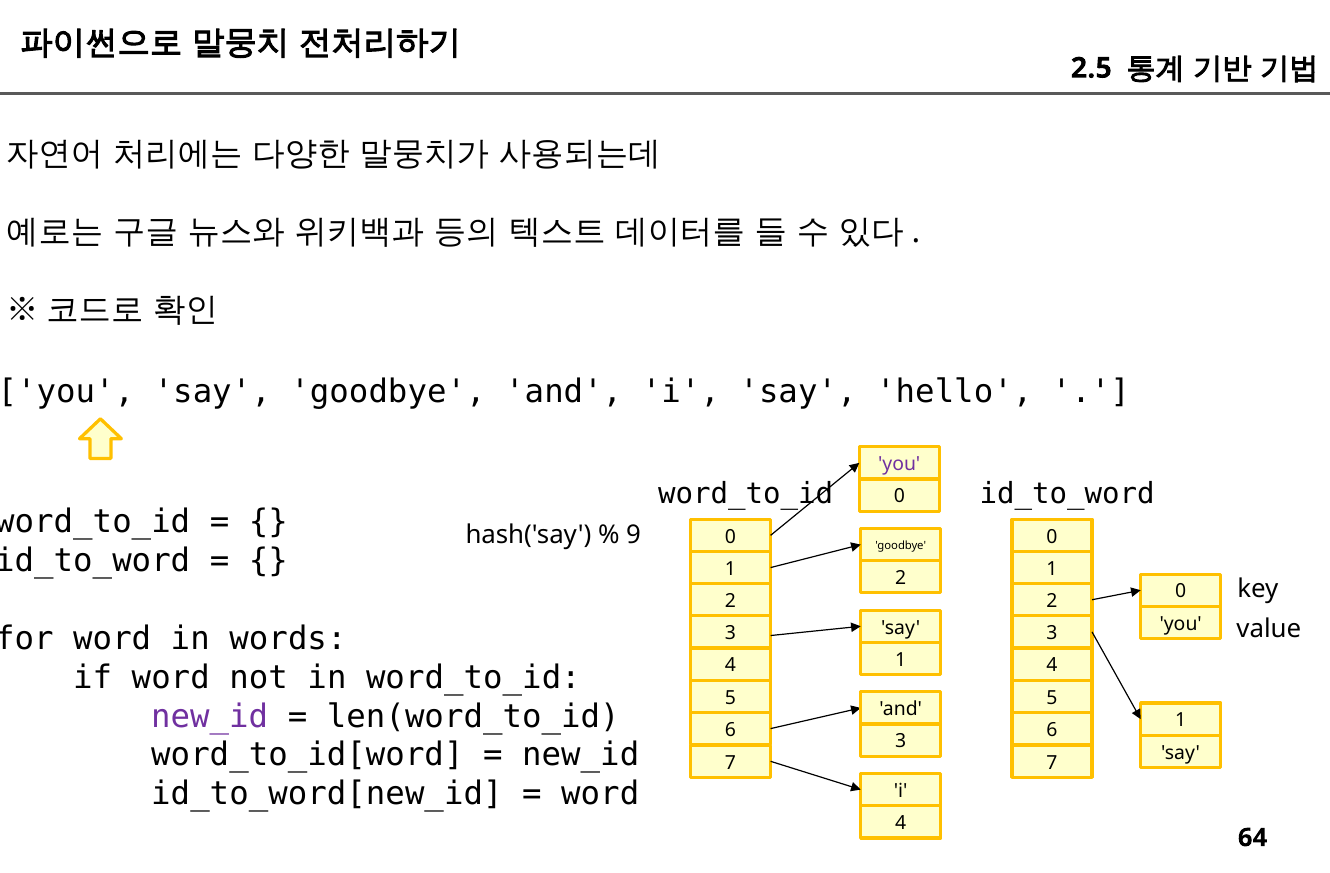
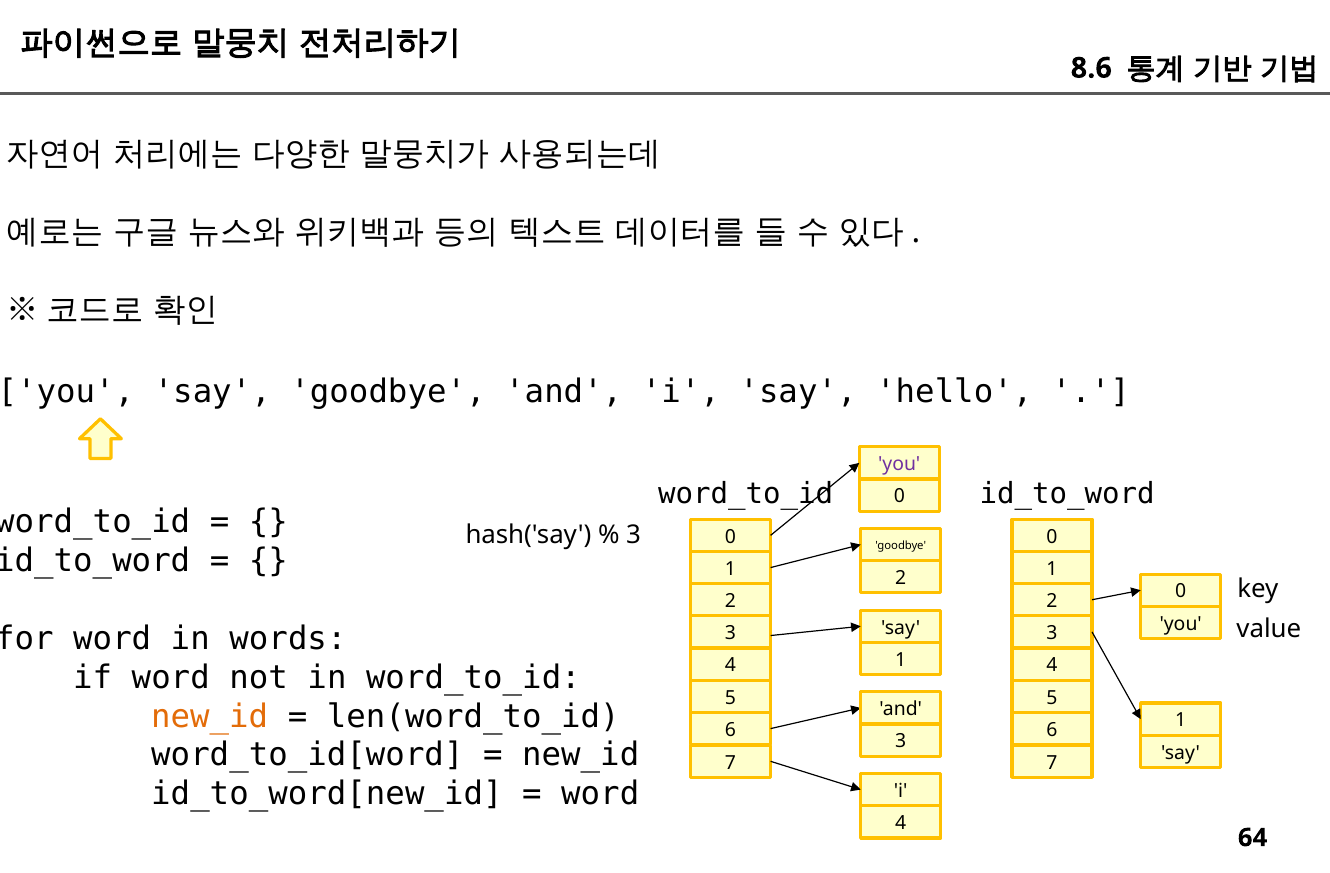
2.5: 2.5 -> 8.6 (1091, 68)
9: 9 -> 3 (634, 535)
new_id colour: purple -> orange (210, 717)
